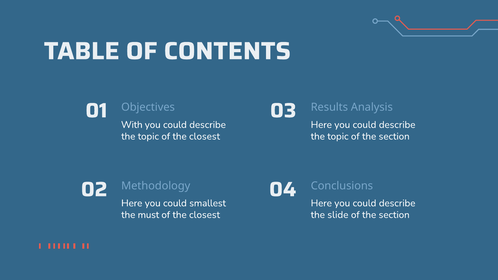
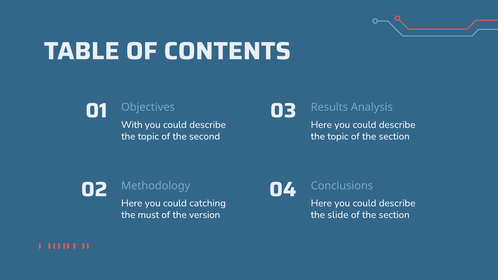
topic of the closest: closest -> second (205, 136)
smallest: smallest -> catching (208, 203)
closest: closest -> version (205, 215)
